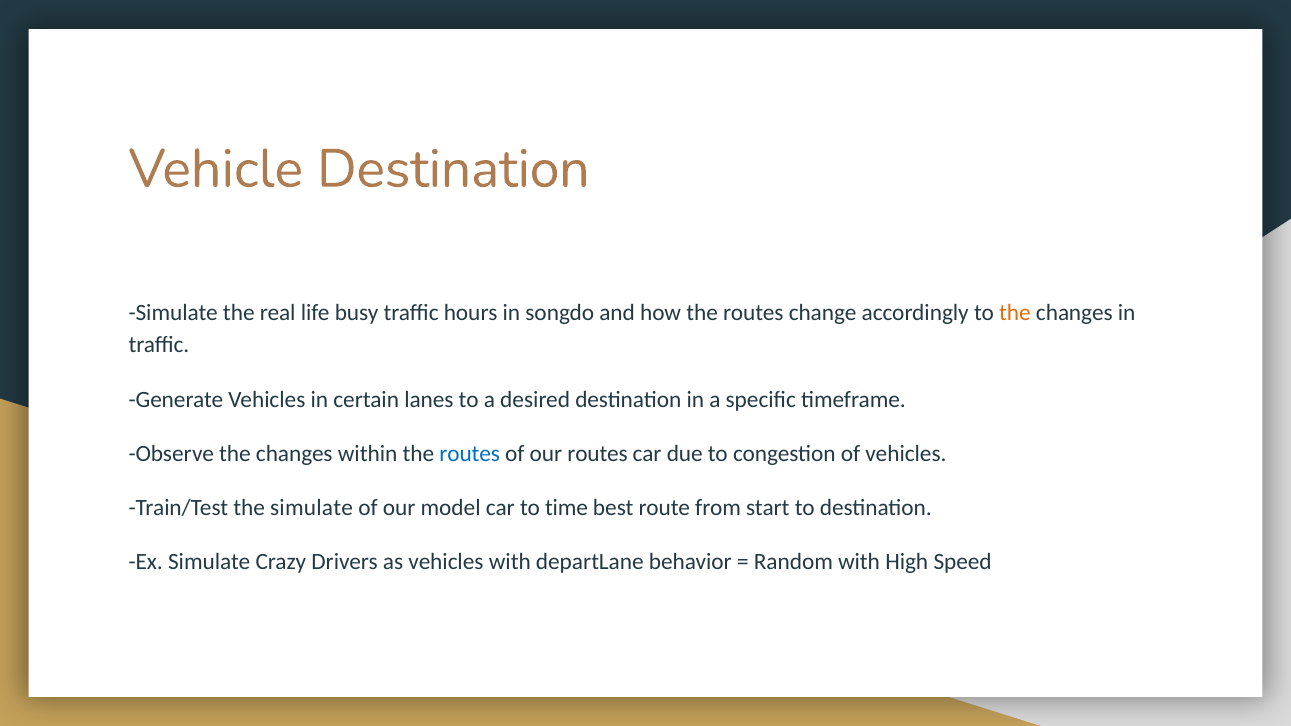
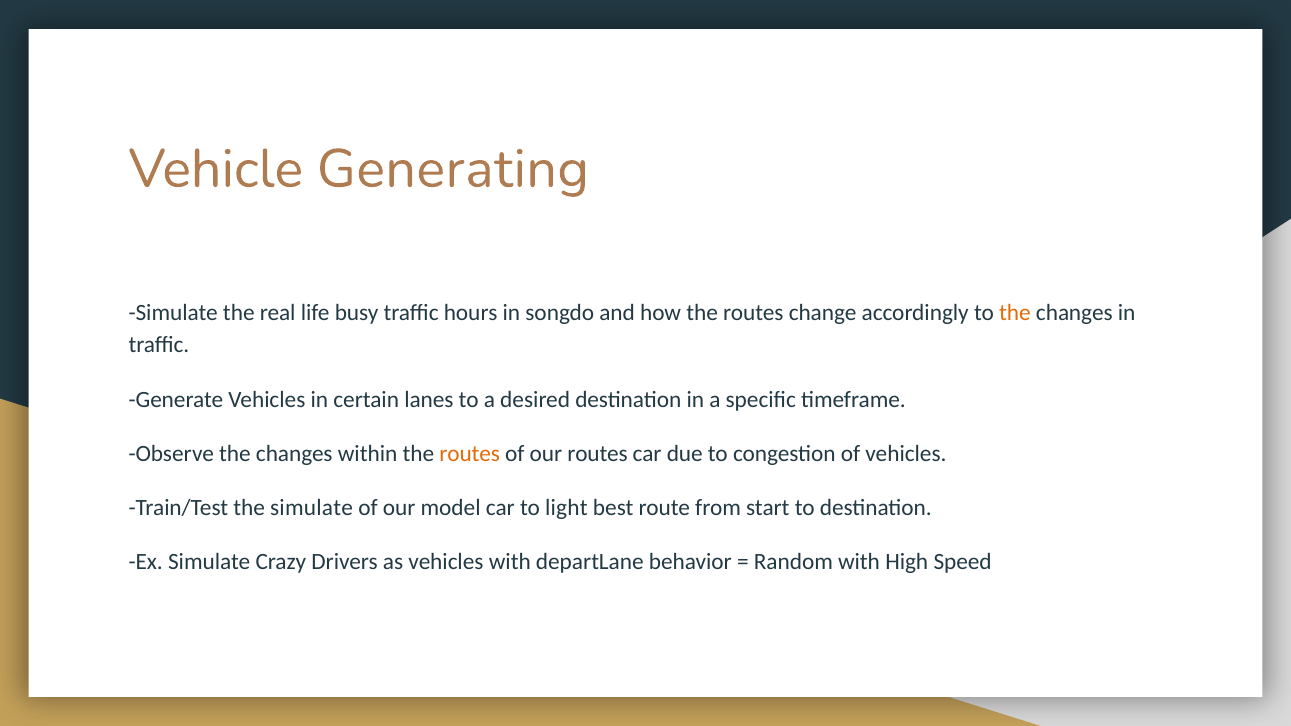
Vehicle Destination: Destination -> Generating (453, 169)
routes colour: blue -> orange (470, 454)
time: time -> light (566, 508)
